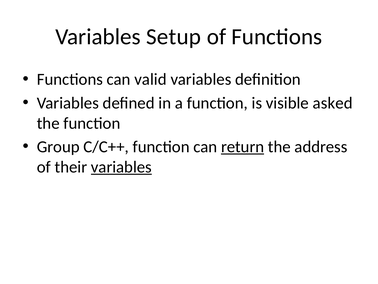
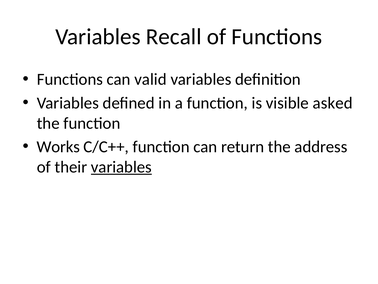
Setup: Setup -> Recall (174, 37)
Group: Group -> Works (58, 147)
return underline: present -> none (243, 147)
